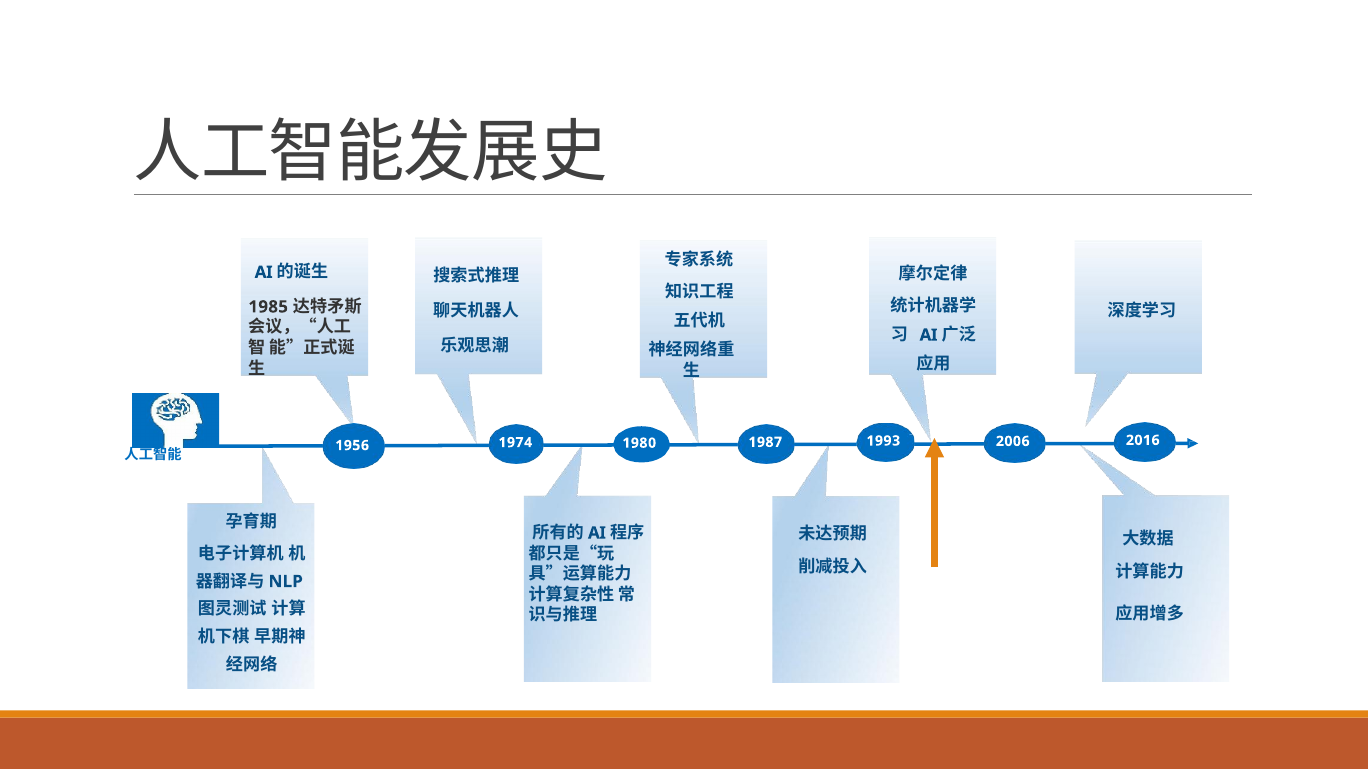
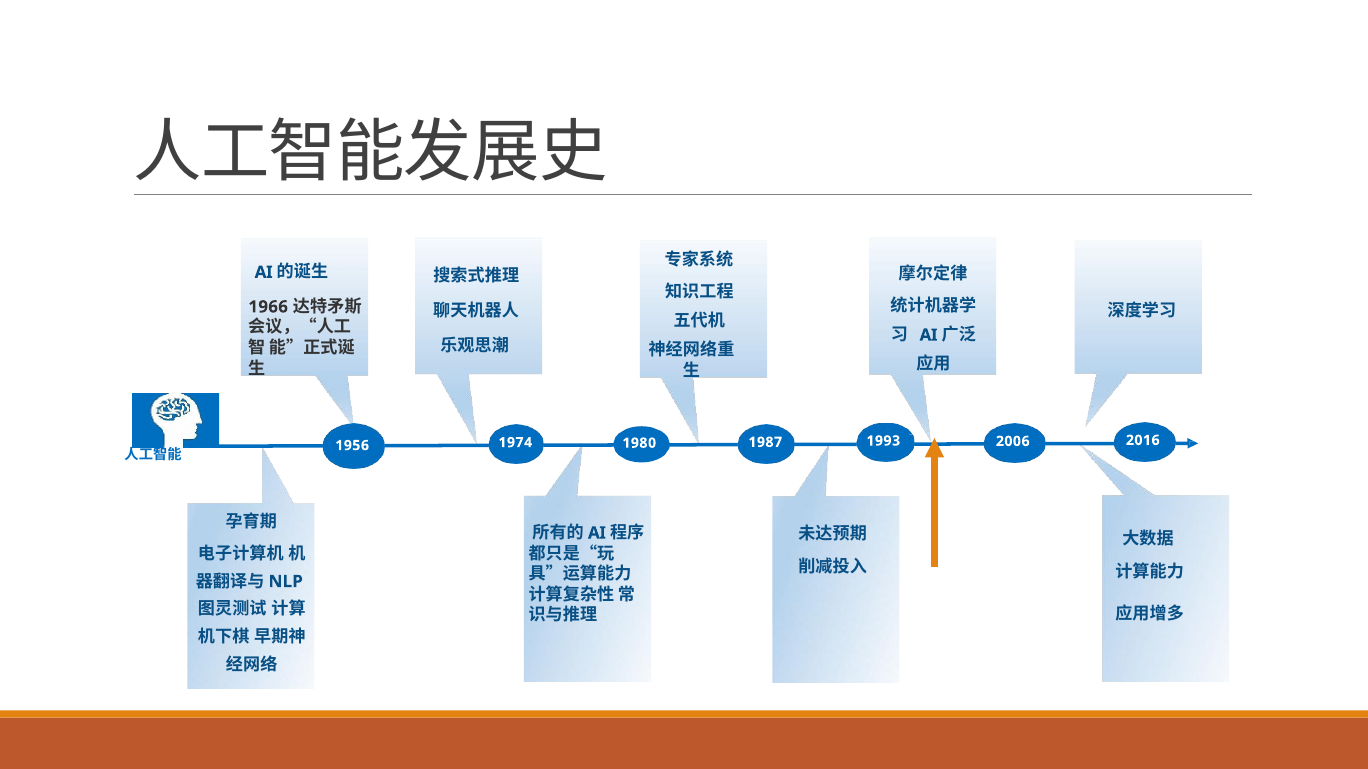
1985: 1985 -> 1966 (268, 307)
